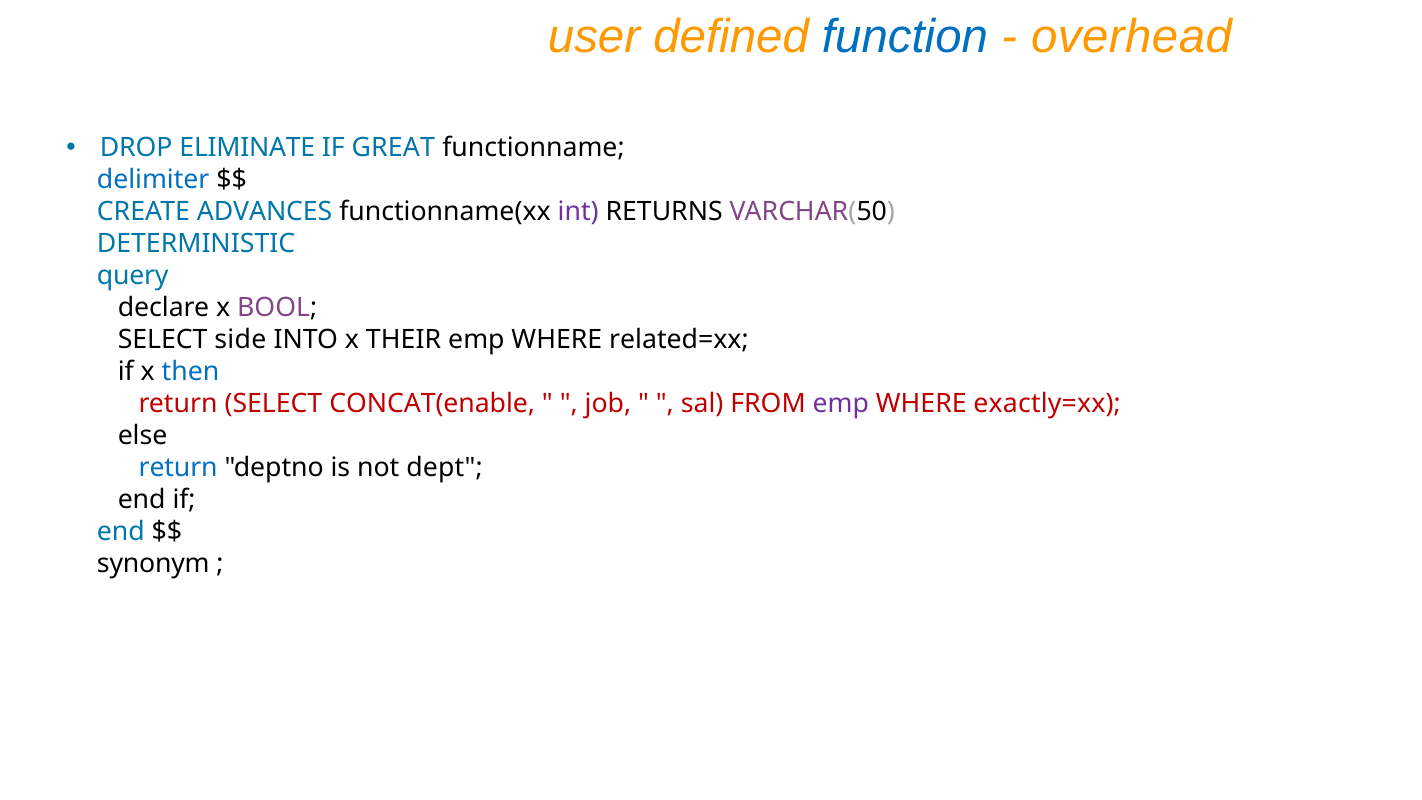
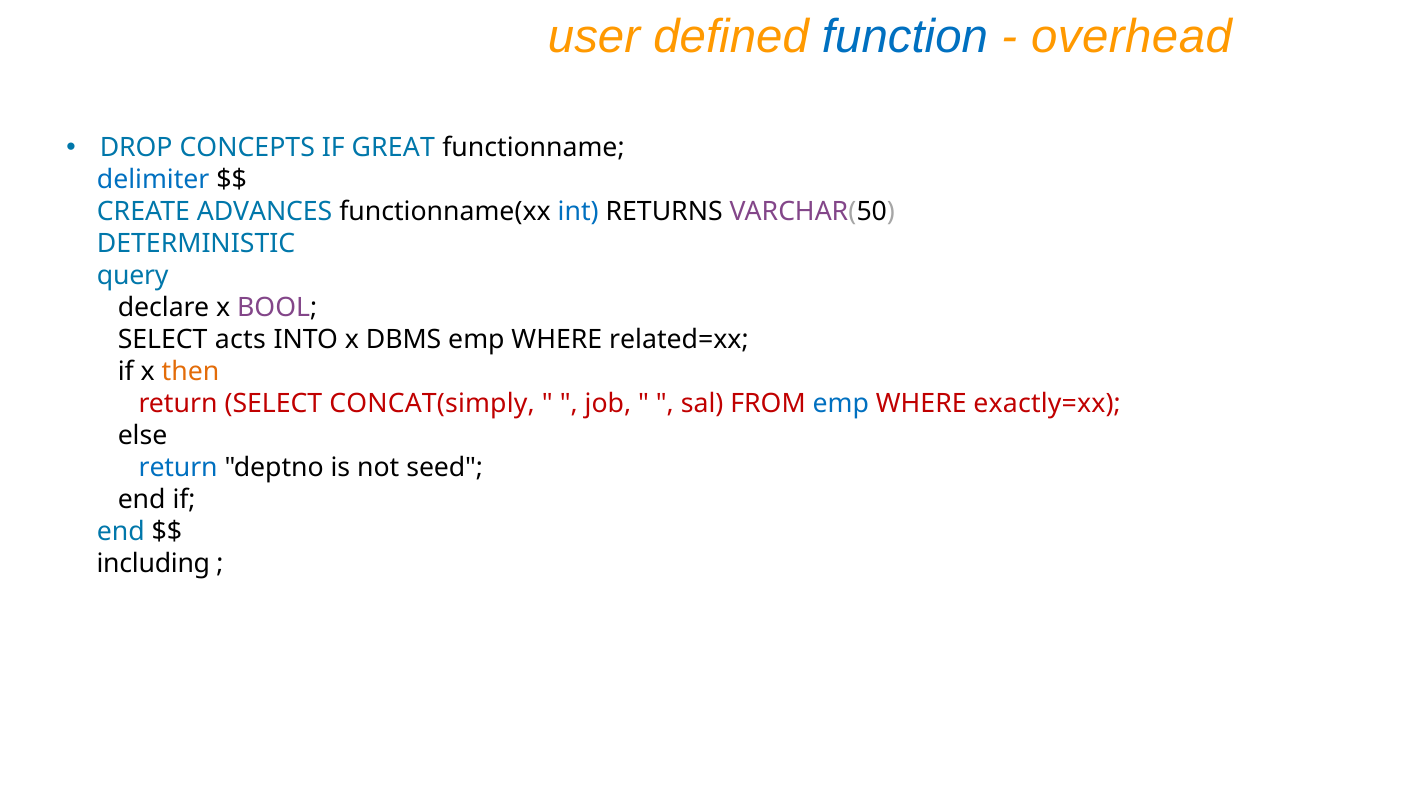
ELIMINATE: ELIMINATE -> CONCEPTS (247, 148)
int colour: purple -> blue (578, 212)
side: side -> acts (240, 340)
THEIR: THEIR -> DBMS (404, 340)
then colour: blue -> orange (191, 372)
CONCAT(enable: CONCAT(enable -> CONCAT(simply (432, 404)
emp colour: purple -> blue (841, 404)
dept: dept -> seed (445, 468)
synonym: synonym -> including (153, 564)
